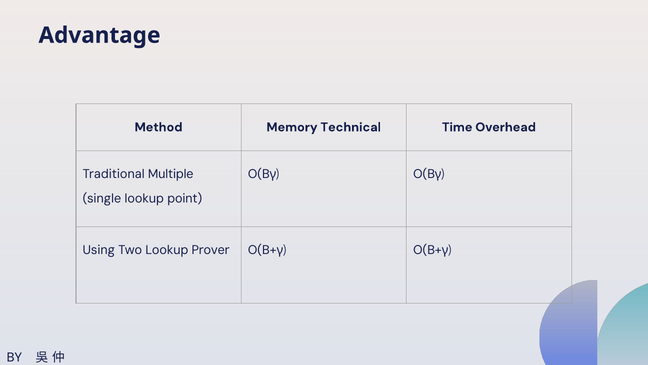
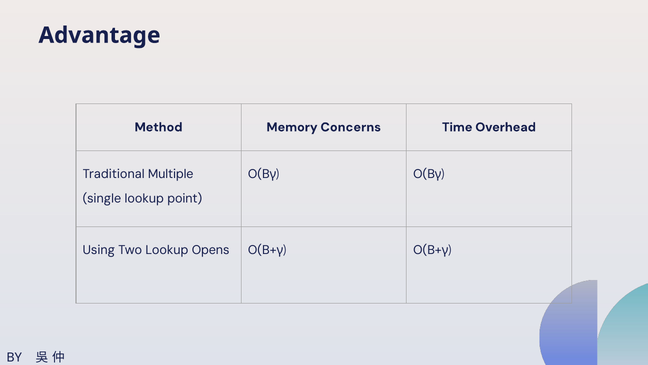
Technical: Technical -> Concerns (351, 127)
Prover: Prover -> Opens (211, 250)
